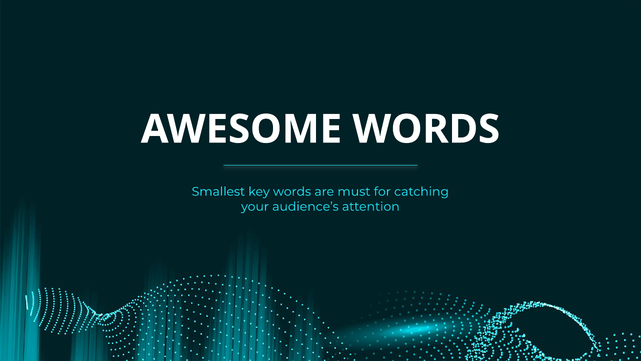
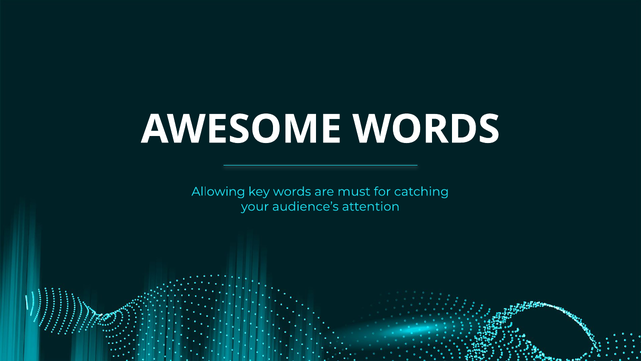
Smallest: Smallest -> Allowing (218, 191)
